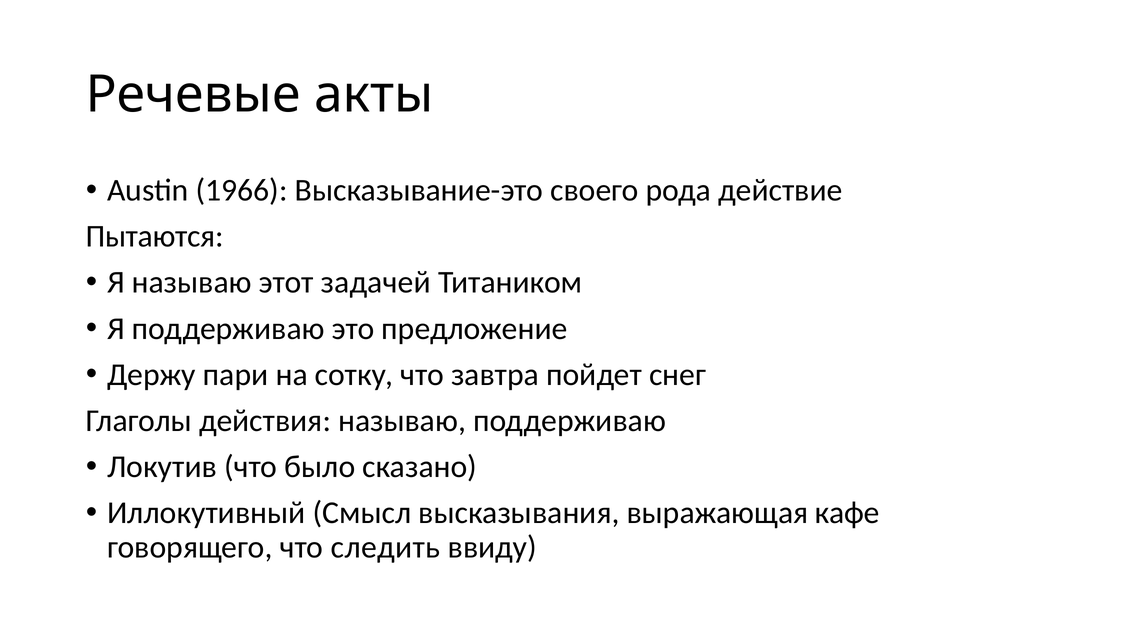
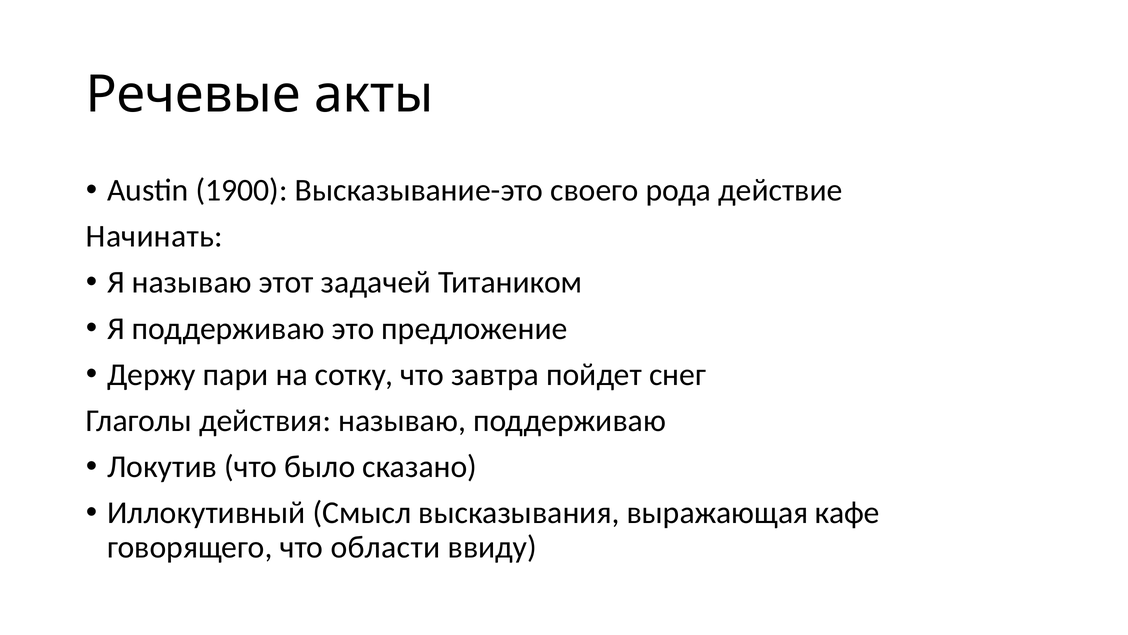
1966: 1966 -> 1900 (242, 190)
Пытаются: Пытаются -> Начинать (154, 236)
следить: следить -> области (385, 547)
